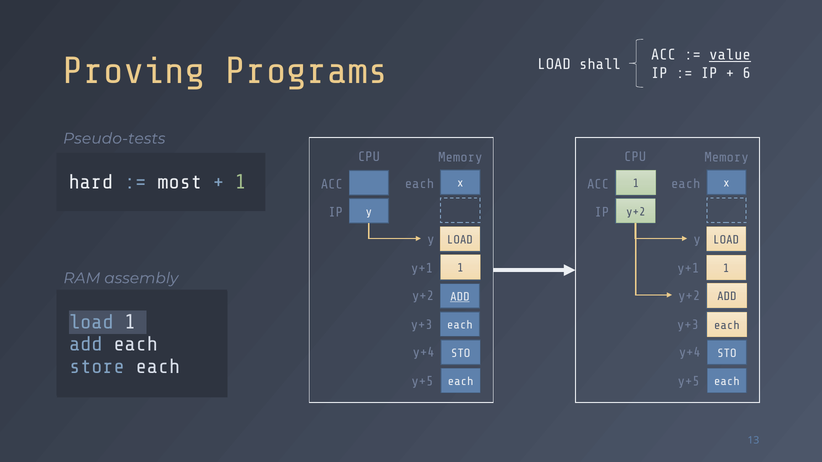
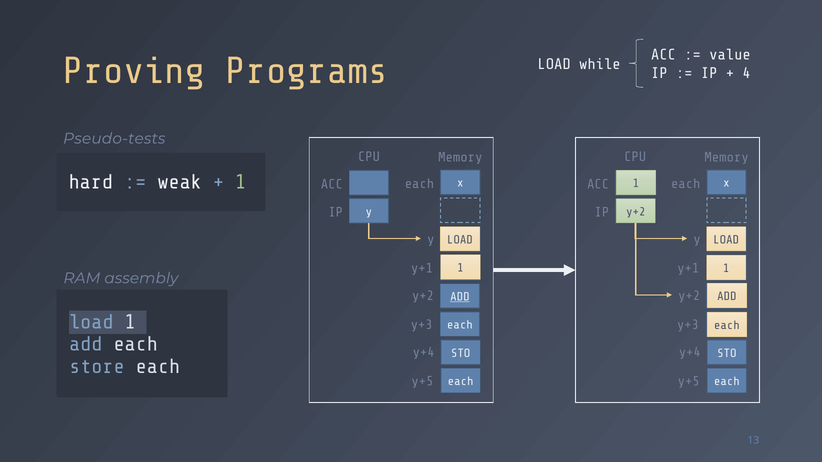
value underline: present -> none (730, 55)
shall: shall -> while (600, 64)
6: 6 -> 4 (747, 73)
most: most -> weak (180, 182)
